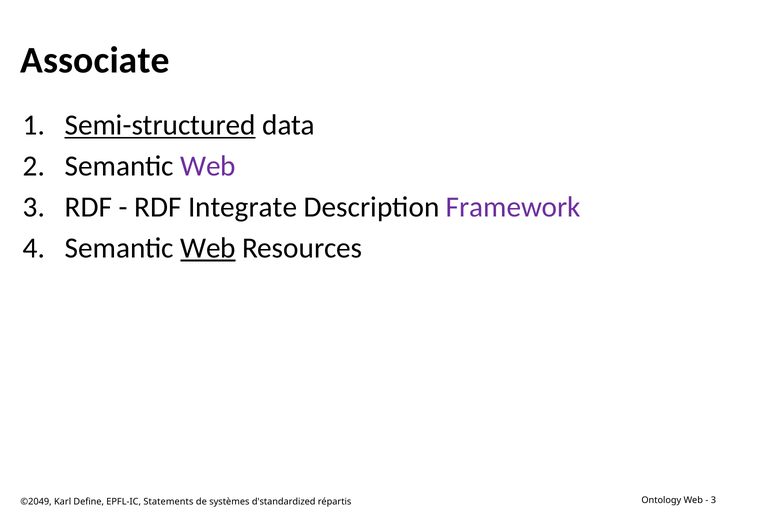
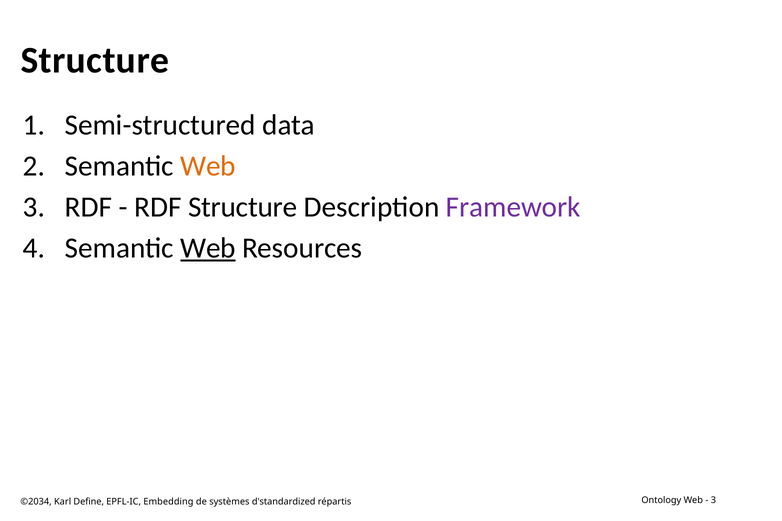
Associate: Associate -> Structure (95, 61)
Semi-structured underline: present -> none (160, 125)
Web colour: purple -> orange (208, 166)
RDF Integrate: Integrate -> Structure (243, 207)
©2049: ©2049 -> ©2034 (36, 502)
Statements: Statements -> Embedding (168, 502)
